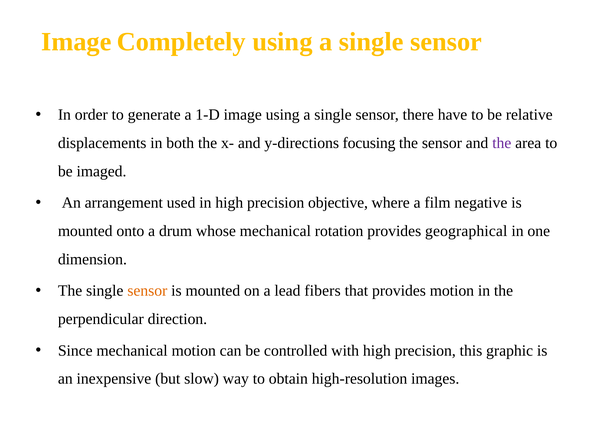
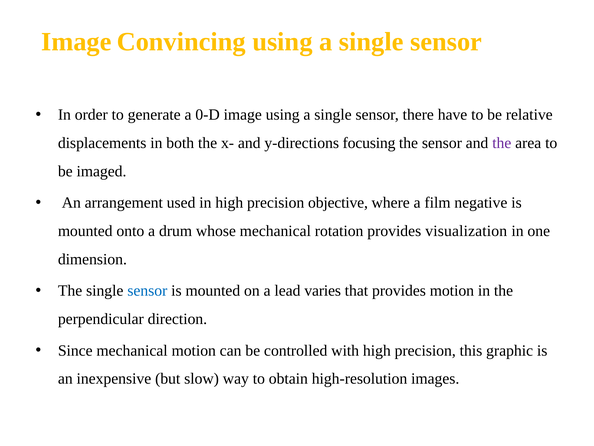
Completely: Completely -> Convincing (181, 42)
1-D: 1-D -> 0-D (208, 115)
geographical: geographical -> visualization (466, 231)
sensor colour: orange -> blue (147, 290)
fibers: fibers -> varies (323, 290)
